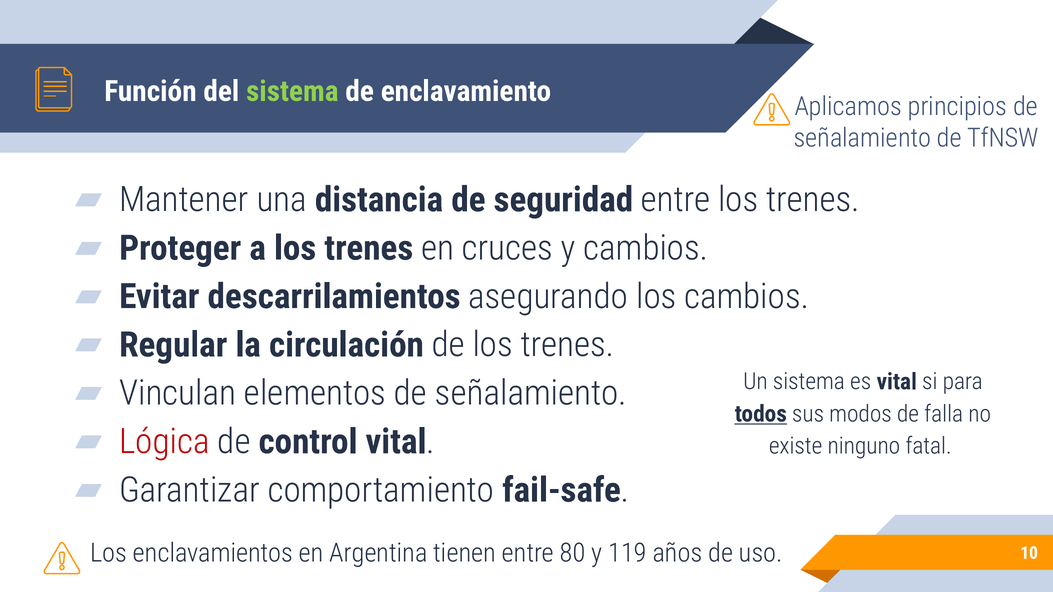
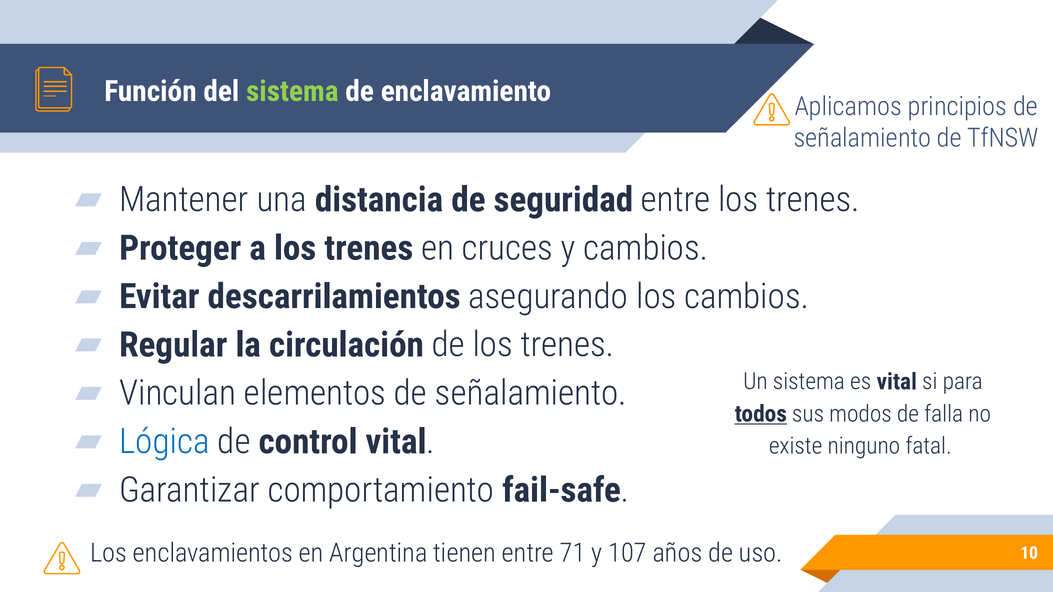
Lógica colour: red -> blue (164, 442)
80: 80 -> 71 (573, 553)
119: 119 -> 107 (628, 553)
